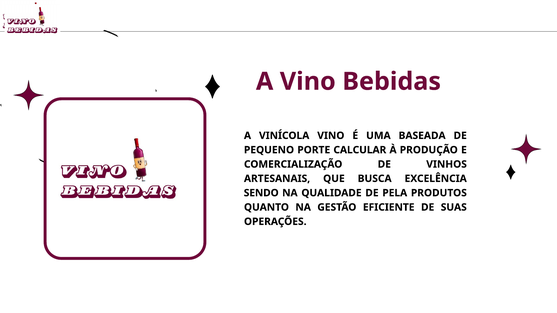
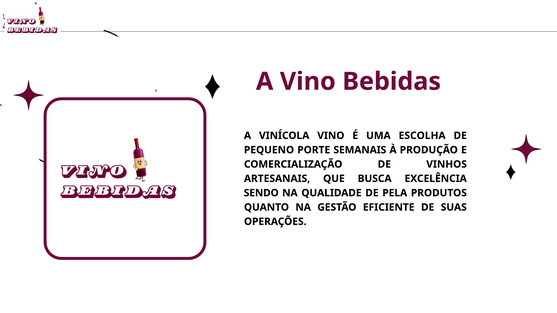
BASEADA: BASEADA -> ESCOLHA (422, 136)
CALCULAR: CALCULAR -> SEMANAIS (360, 150)
